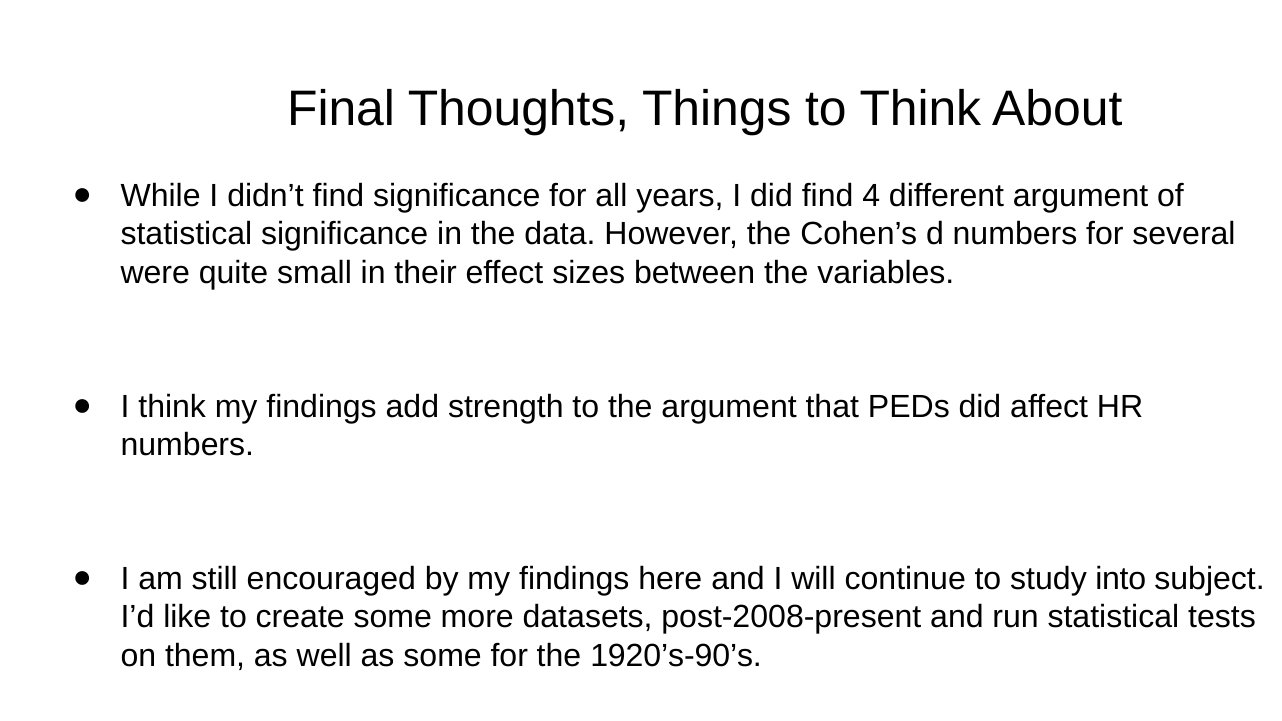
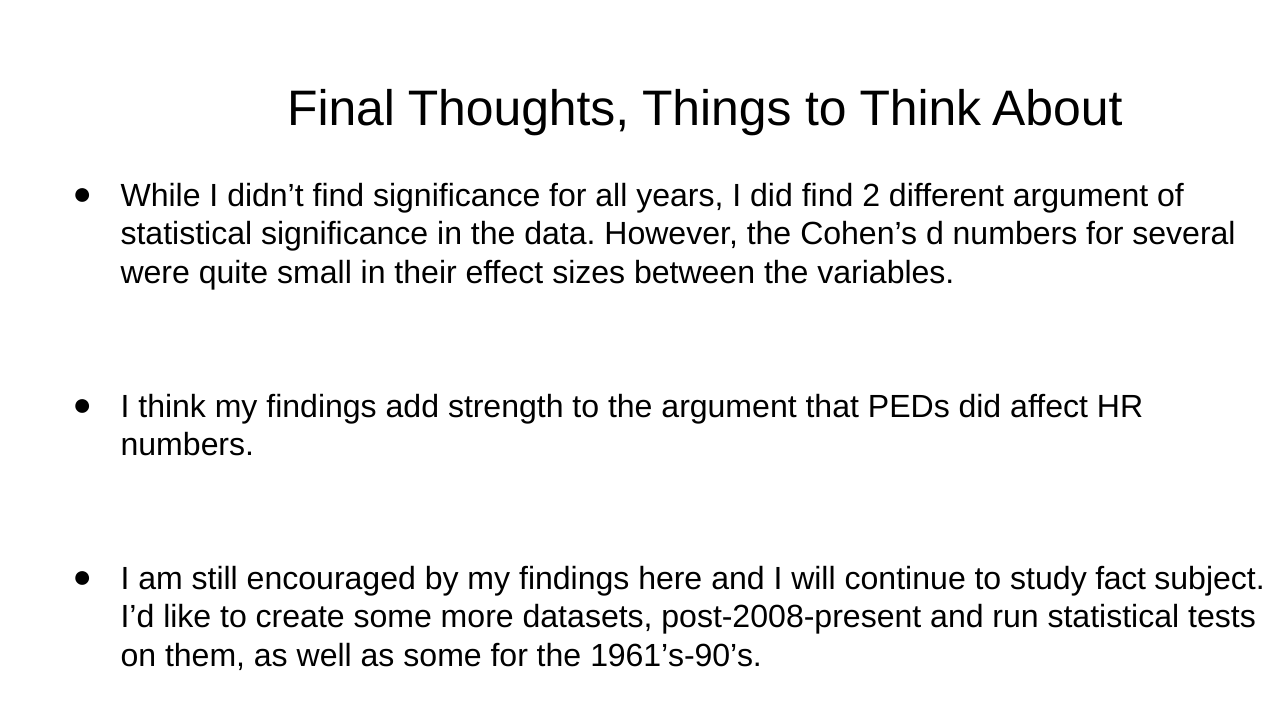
4: 4 -> 2 (871, 196)
into: into -> fact (1121, 579)
1920’s-90’s: 1920’s-90’s -> 1961’s-90’s (676, 656)
